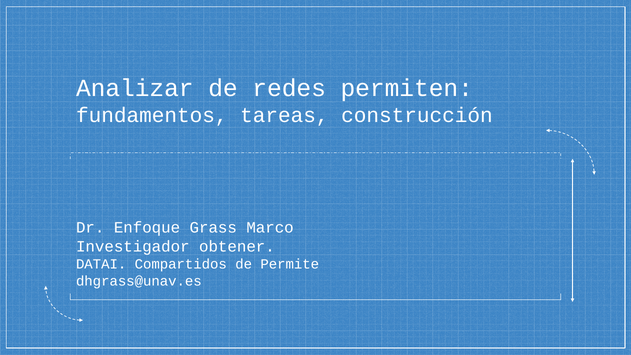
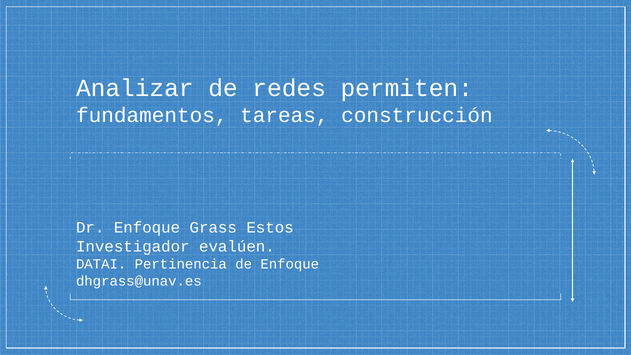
Marco: Marco -> Estos (270, 227)
obtener: obtener -> evalúen (237, 246)
Compartidos: Compartidos -> Pertinencia (181, 264)
de Permite: Permite -> Enfoque (290, 264)
